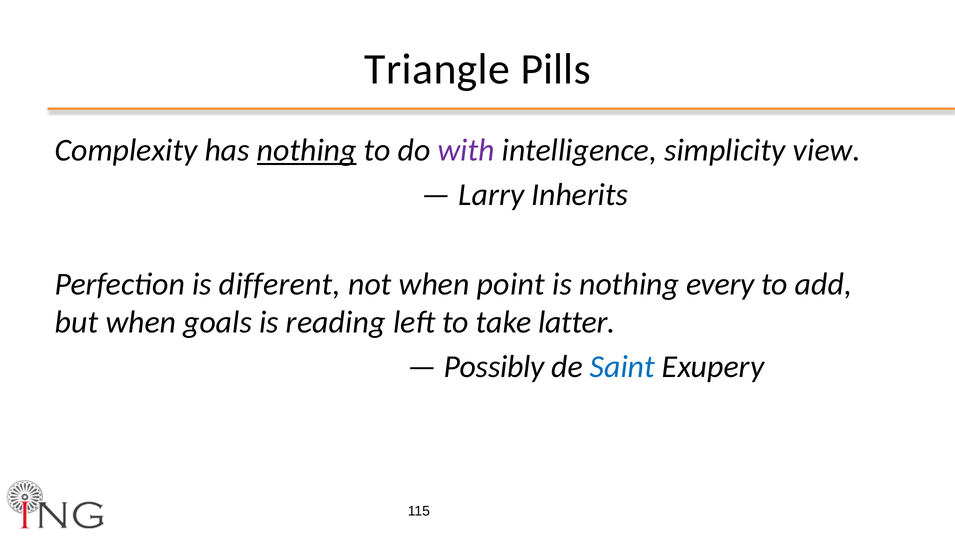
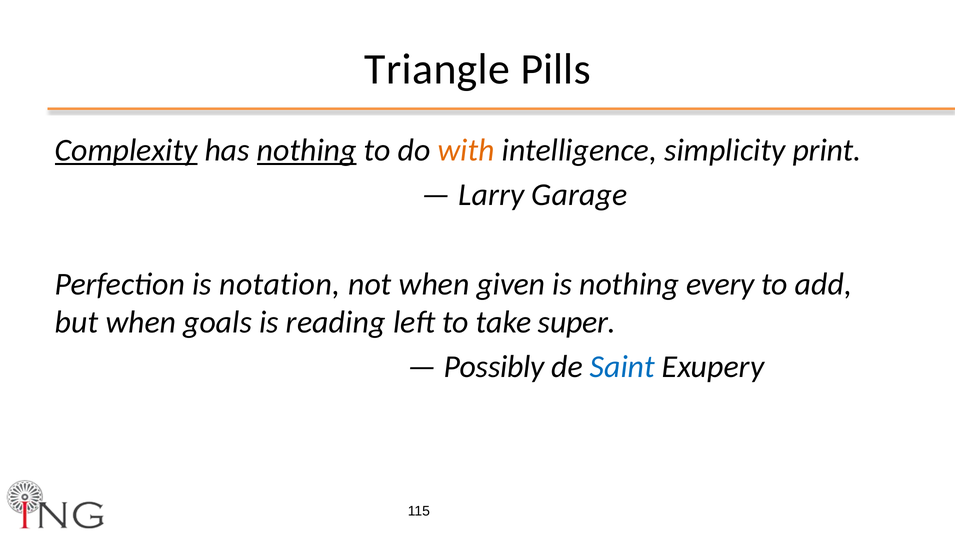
Complexity underline: none -> present (126, 150)
with colour: purple -> orange (466, 150)
view: view -> print (827, 150)
Inherits: Inherits -> Garage (580, 195)
different: different -> notation (280, 284)
point: point -> given (511, 284)
latter: latter -> super (577, 322)
